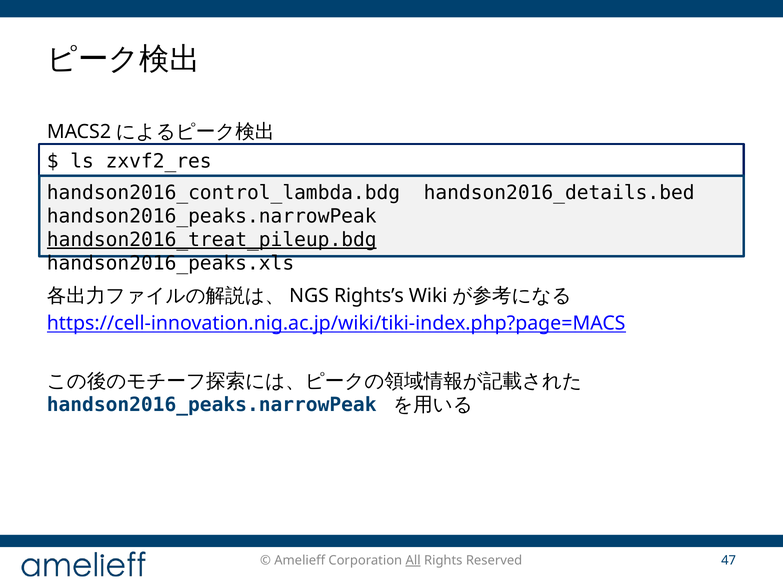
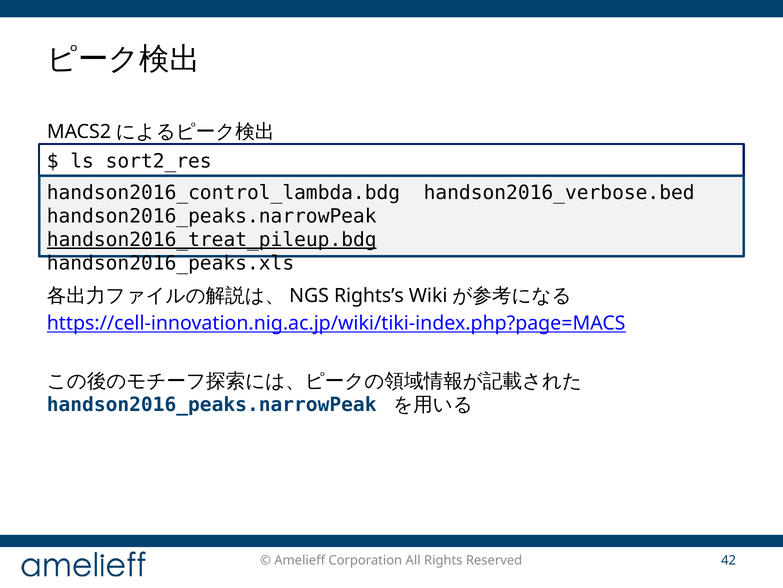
zxvf2_res: zxvf2_res -> sort2_res (159, 161)
handson2016_details.bed: handson2016_details.bed -> handson2016_verbose.bed (559, 192)
All underline: present -> none (413, 560)
47: 47 -> 42 (729, 560)
